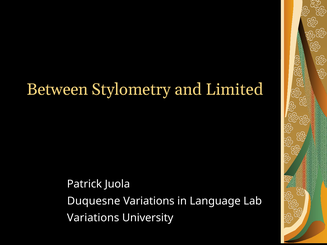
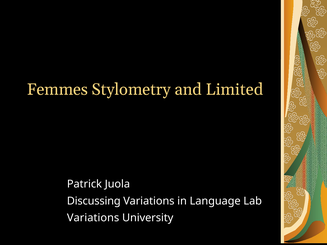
Between: Between -> Femmes (57, 90)
Duquesne: Duquesne -> Discussing (94, 201)
